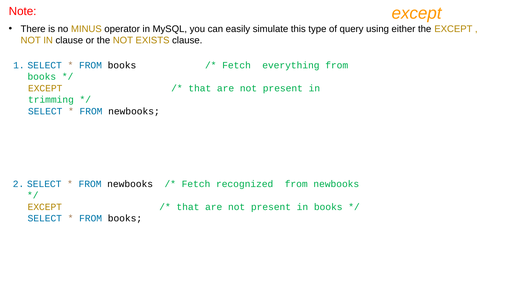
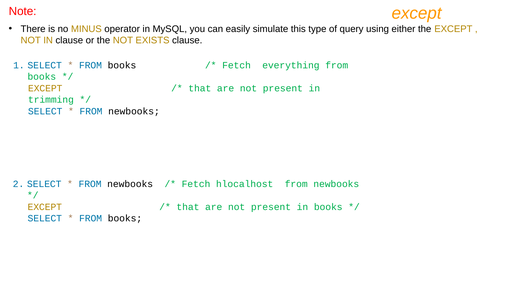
recognized: recognized -> hlocalhost (245, 184)
